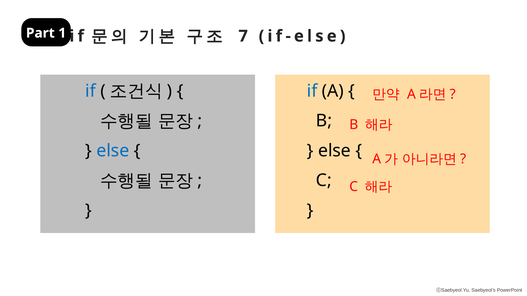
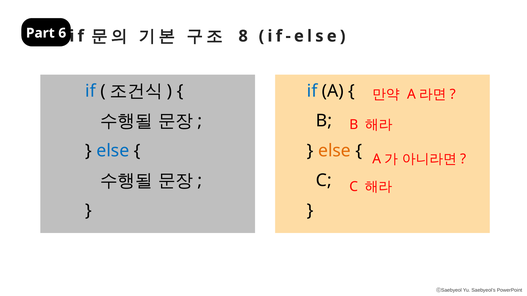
1: 1 -> 6 (62, 33)
7: 7 -> 8 (243, 36)
else colour: black -> orange (334, 151)
